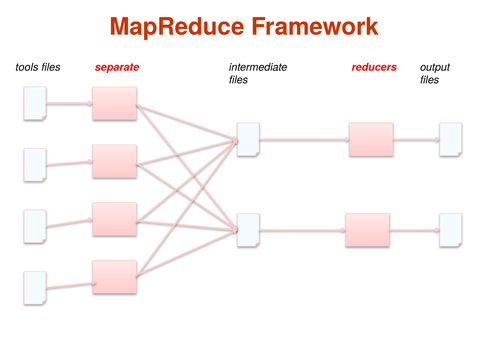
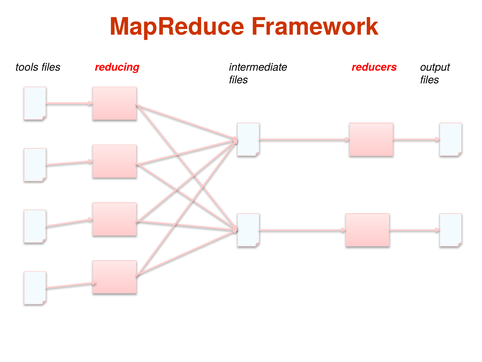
separate: separate -> reducing (117, 67)
